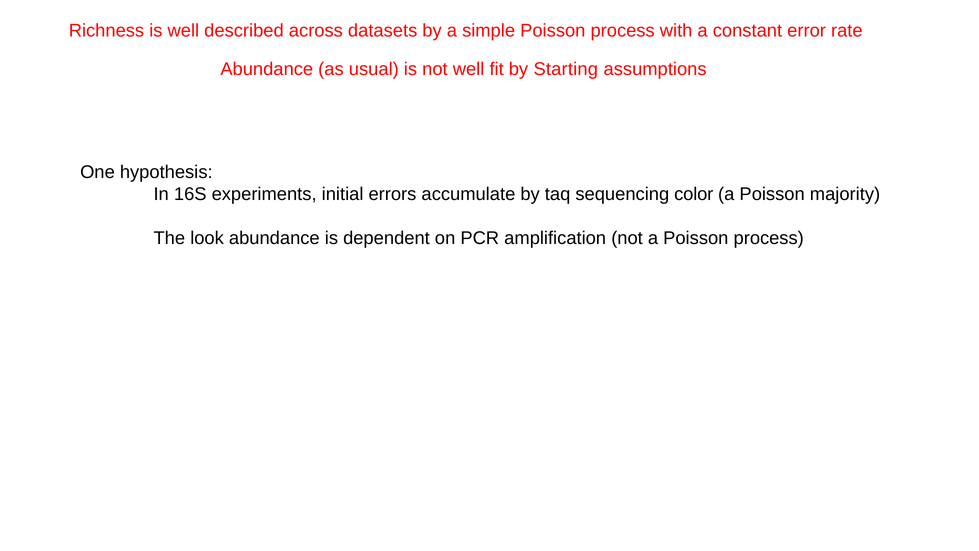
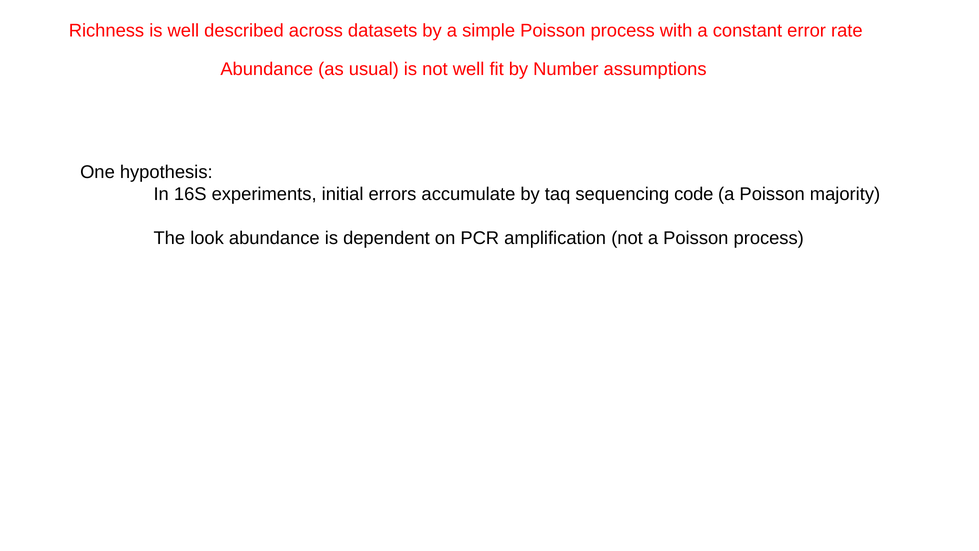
Starting: Starting -> Number (566, 69)
color: color -> code (694, 194)
